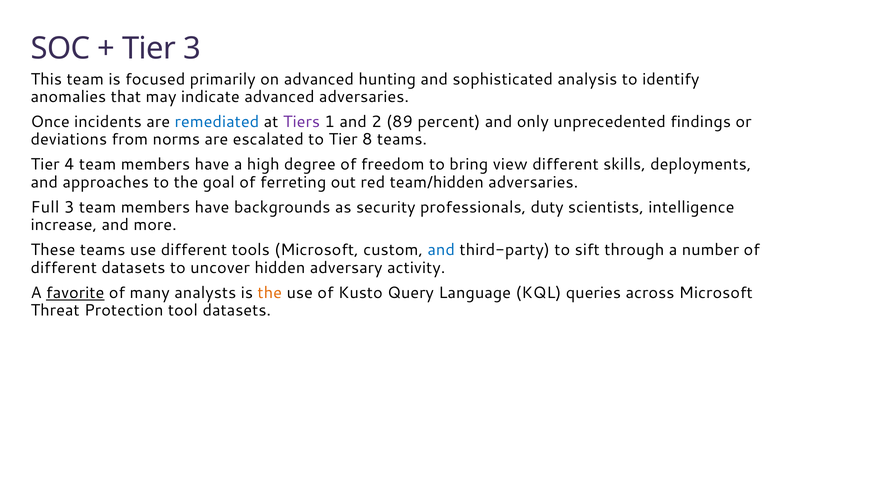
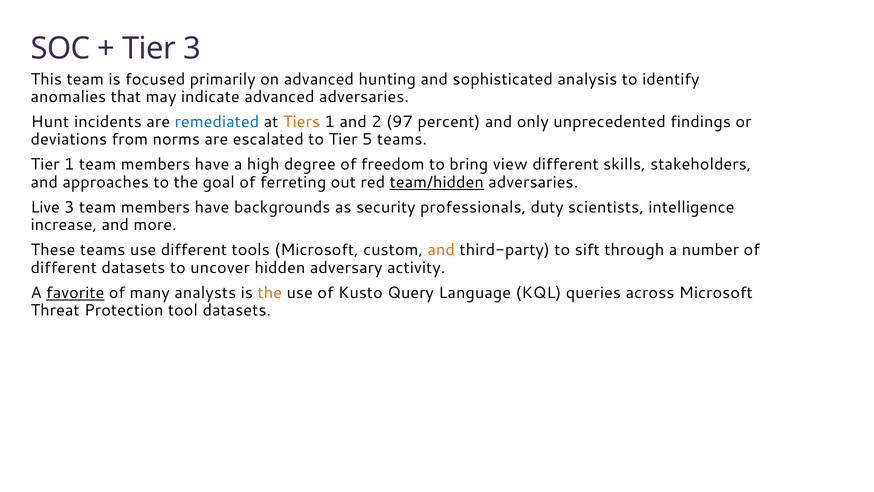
Once: Once -> Hunt (50, 122)
Tiers colour: purple -> orange (301, 122)
89: 89 -> 97 (400, 122)
8: 8 -> 5 (367, 139)
Tier 4: 4 -> 1 (69, 164)
deployments: deployments -> stakeholders (701, 164)
team/hidden underline: none -> present (437, 182)
Full: Full -> Live (45, 207)
and colour: blue -> orange (441, 250)
